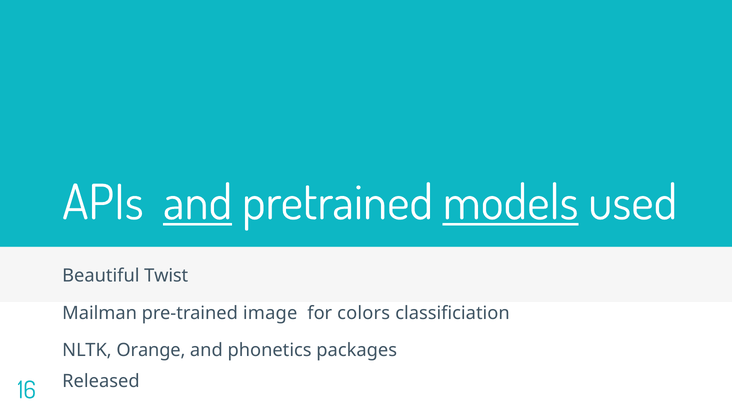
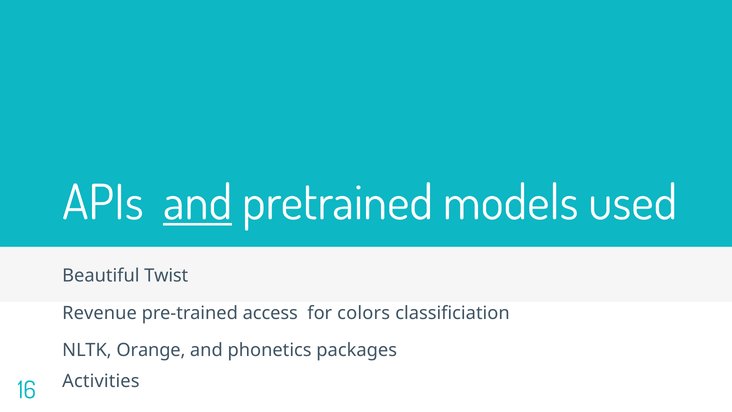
models underline: present -> none (511, 203)
Mailman: Mailman -> Revenue (100, 313)
image: image -> access (270, 313)
Released: Released -> Activities (101, 381)
